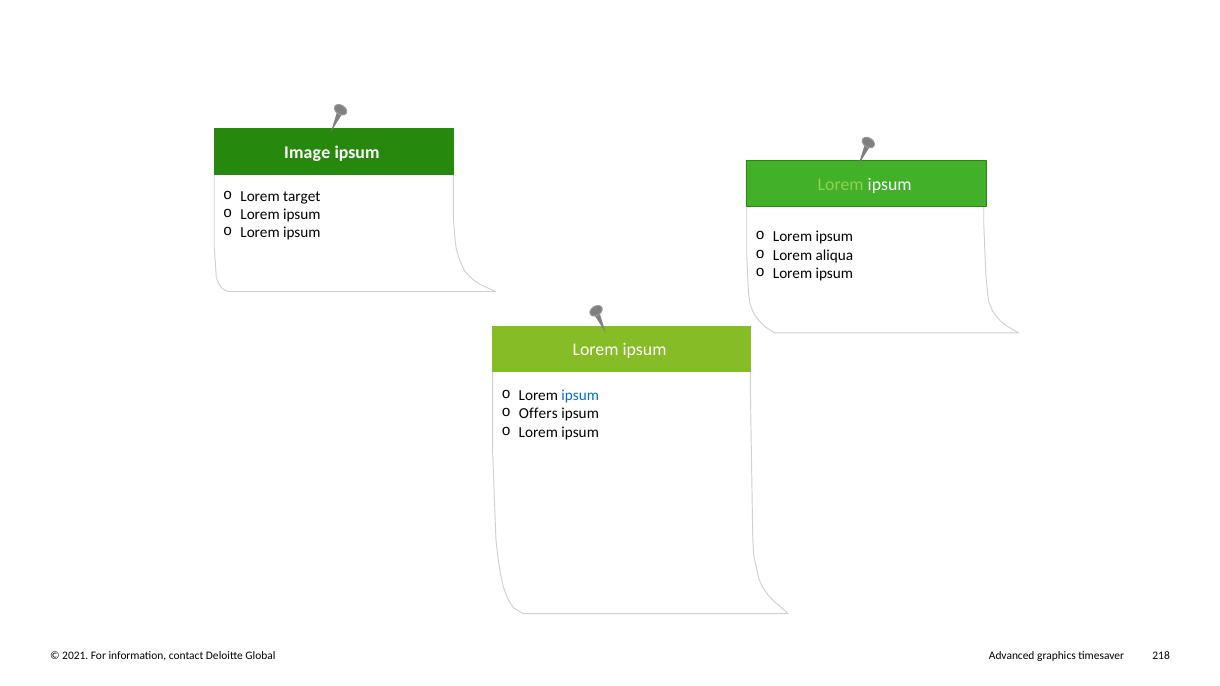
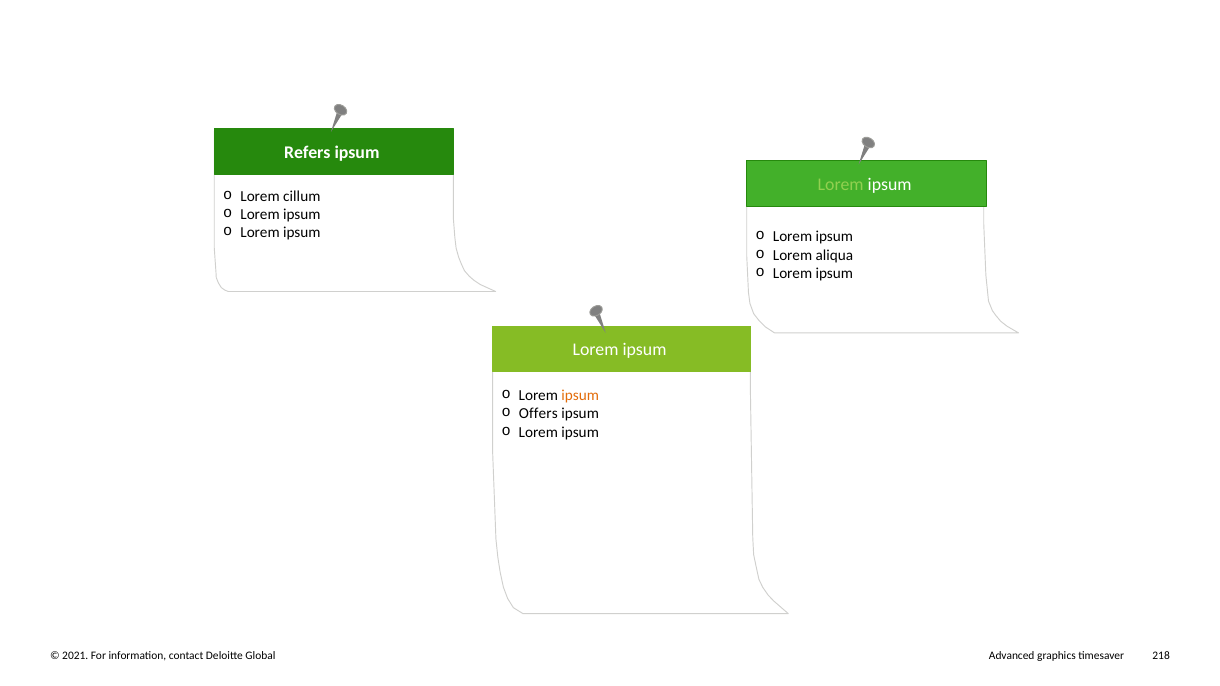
Image: Image -> Refers (307, 153)
target: target -> cillum (302, 196)
ipsum colour: blue -> orange (580, 396)
